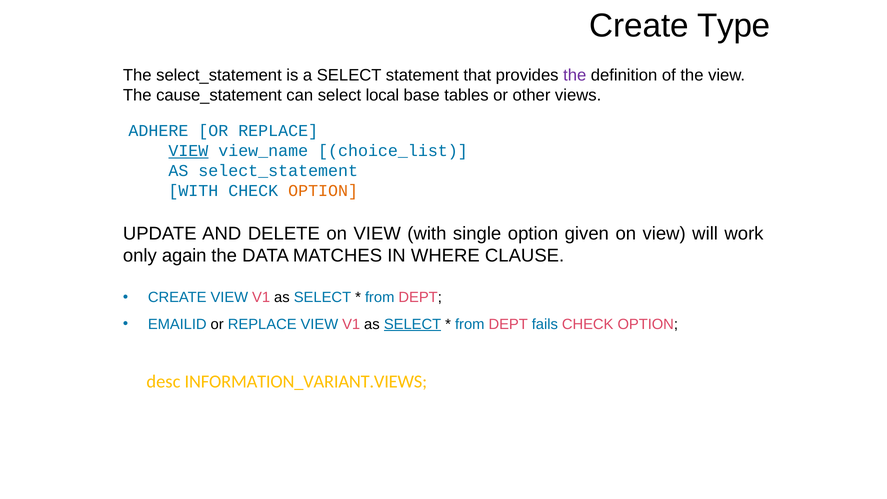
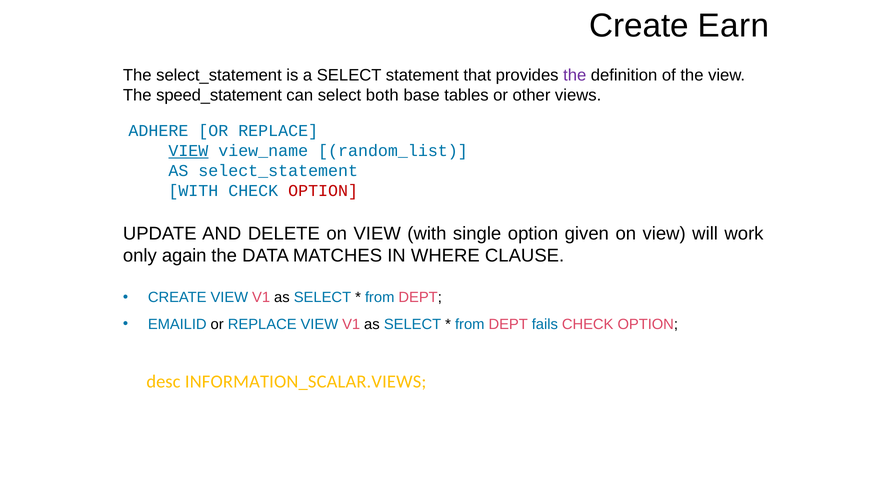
Type: Type -> Earn (734, 26)
cause_statement: cause_statement -> speed_statement (219, 95)
local: local -> both (382, 95)
choice_list: choice_list -> random_list (393, 151)
OPTION colour: orange -> red (323, 191)
SELECT underline: present -> none (413, 324)
INFORMATION_VARIANT.VIEWS: INFORMATION_VARIANT.VIEWS -> INFORMATION_SCALAR.VIEWS (306, 382)
